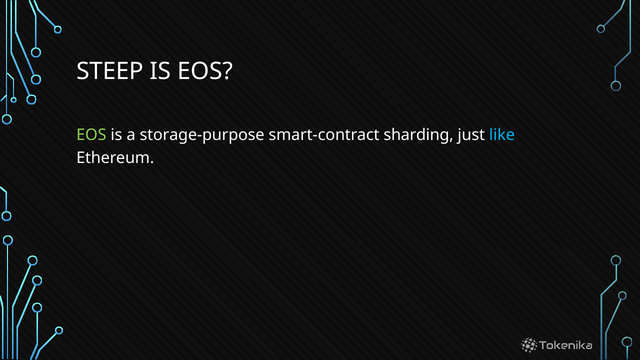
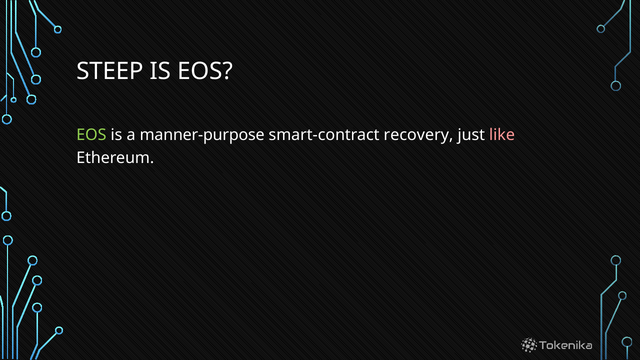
storage-purpose: storage-purpose -> manner-purpose (202, 135)
sharding: sharding -> recovery (418, 135)
like colour: light blue -> pink (502, 135)
